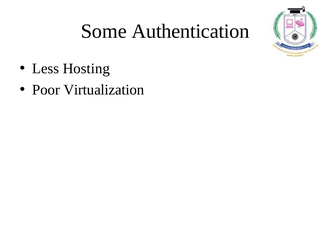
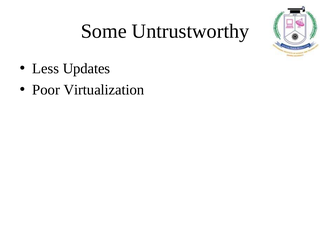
Authentication: Authentication -> Untrustworthy (190, 31)
Hosting: Hosting -> Updates (86, 69)
